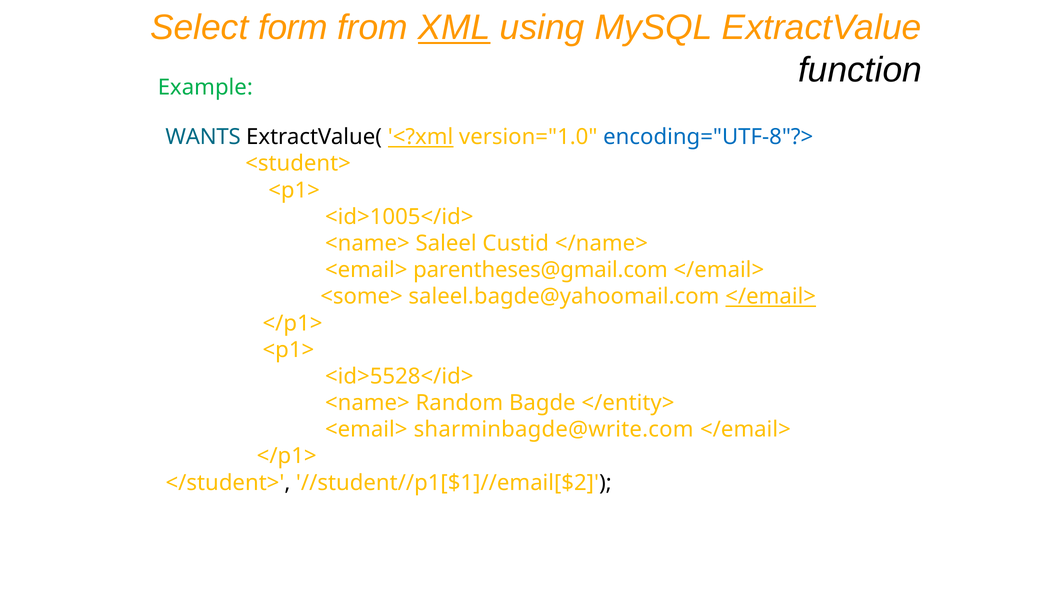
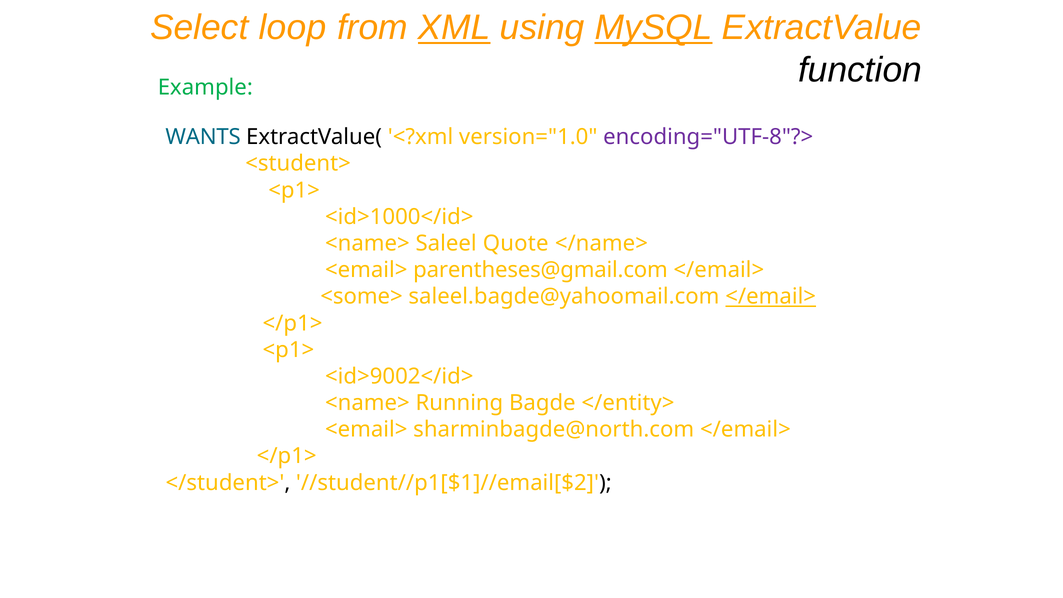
form: form -> loop (293, 28)
MySQL underline: none -> present (654, 28)
<?xml underline: present -> none (421, 137)
encoding="UTF-8"?> colour: blue -> purple (708, 137)
<id>1005</id>: <id>1005</id> -> <id>1000</id> (399, 217)
Custid: Custid -> Quote (516, 243)
<id>5528</id>: <id>5528</id> -> <id>9002</id> (399, 376)
Random: Random -> Running (459, 403)
sharminbagde@write.com: sharminbagde@write.com -> sharminbagde@north.com (554, 430)
